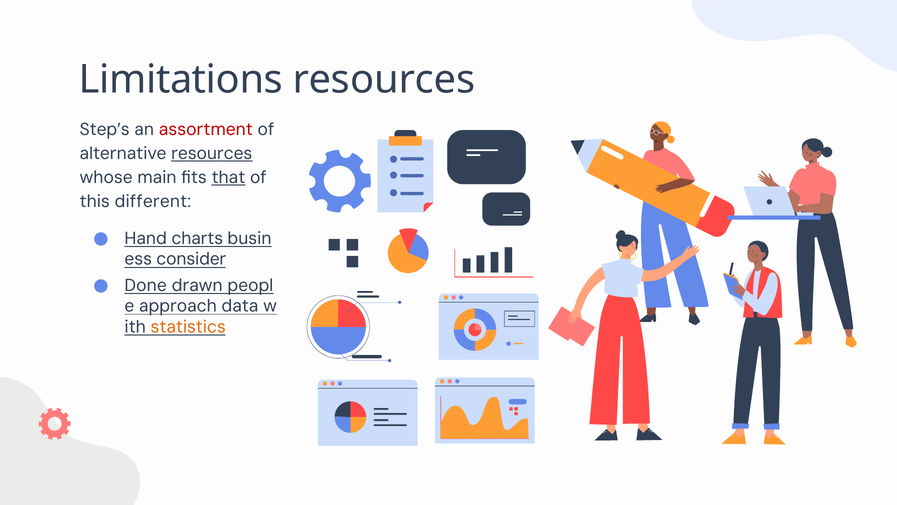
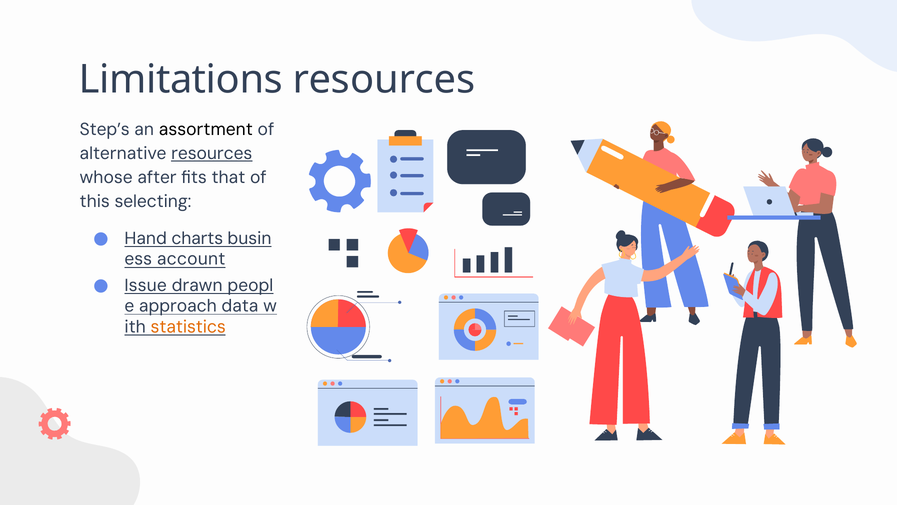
assortment colour: red -> black (206, 129)
main: main -> after (157, 177)
that underline: present -> none (228, 177)
different: different -> selecting (153, 201)
consider: consider -> account (191, 259)
Done: Done -> Issue (146, 285)
